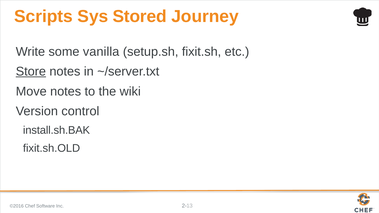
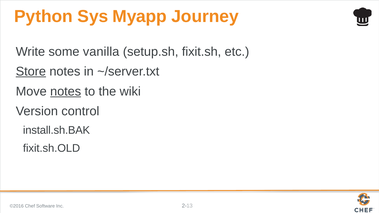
Scripts: Scripts -> Python (43, 16)
Stored: Stored -> Myapp (140, 16)
notes underline: none -> present (66, 92)
